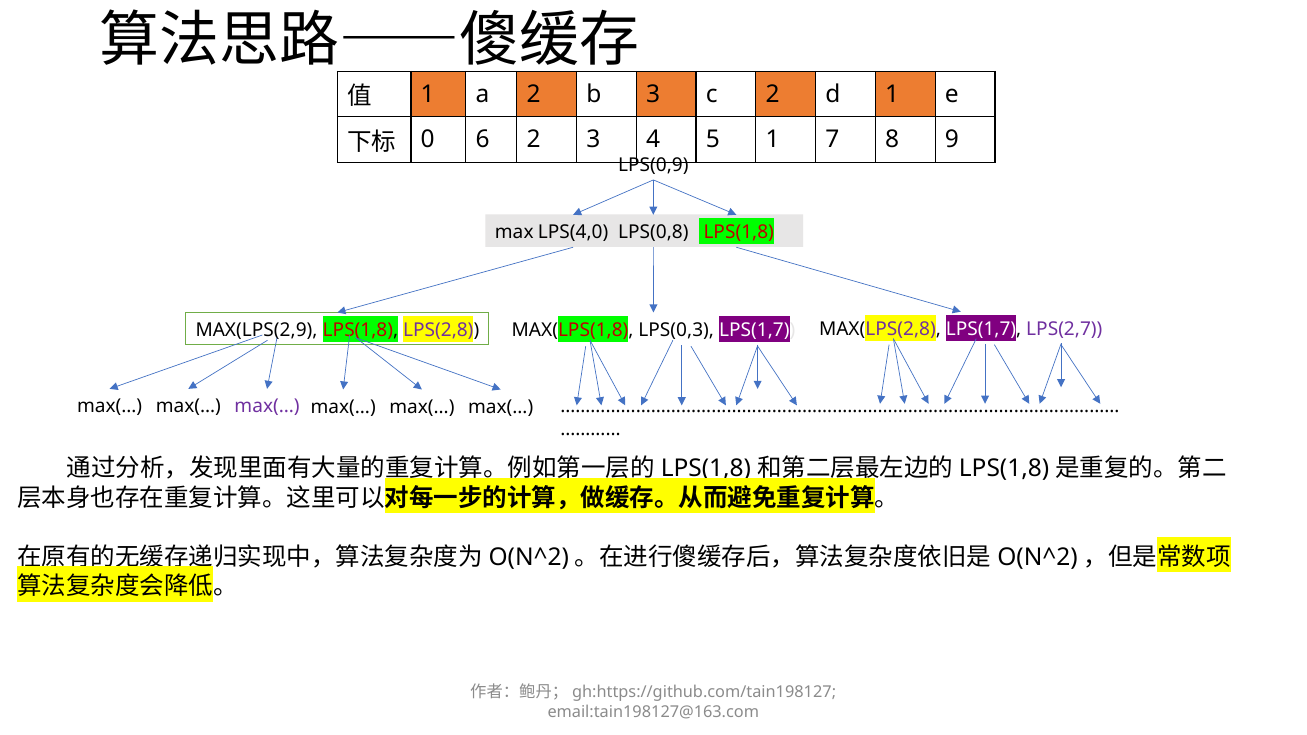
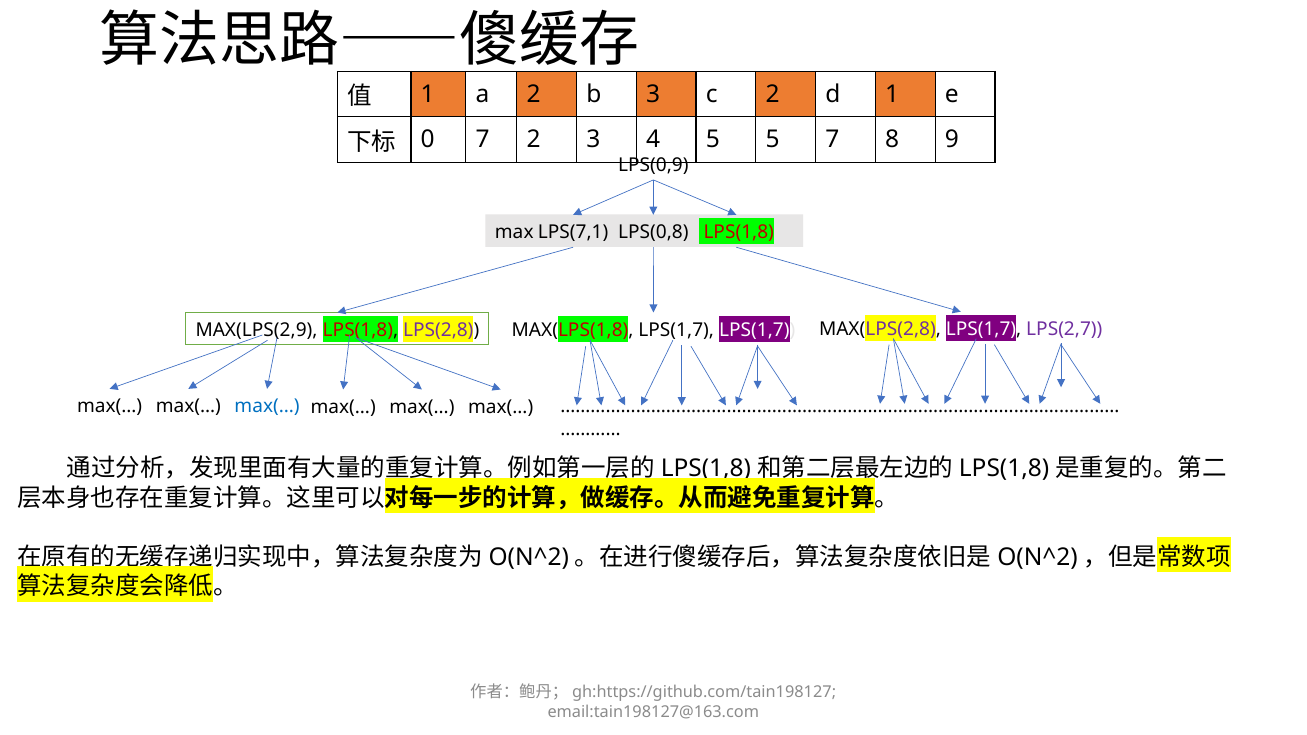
0 6: 6 -> 7 (483, 140)
5 1: 1 -> 5 (773, 140)
LPS(4,0: LPS(4,0 -> LPS(7,1 (573, 232)
MAX(LPS(1,8 LPS(0,3: LPS(0,3 -> LPS(1,7 (676, 330)
max(… colour: purple -> blue (267, 407)
